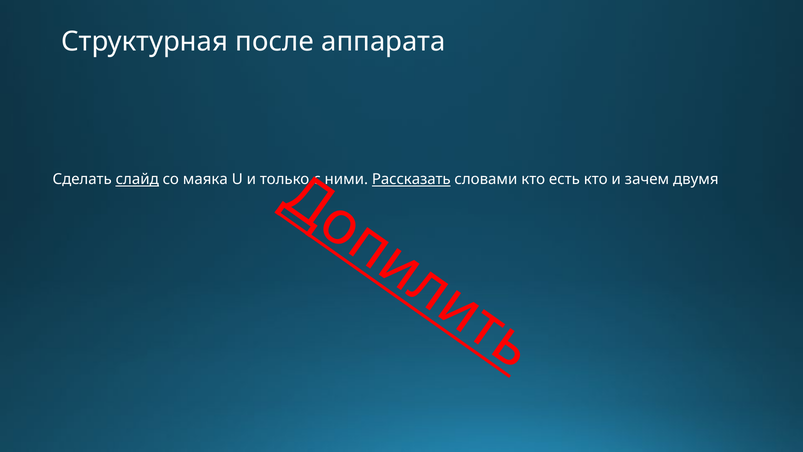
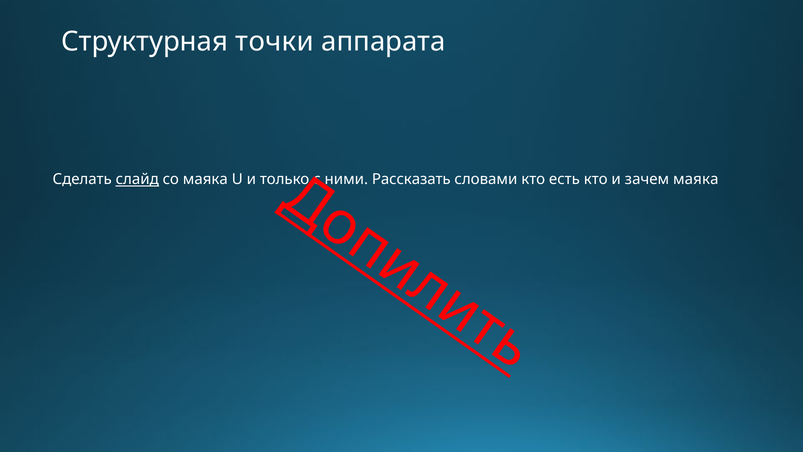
после: после -> точки (275, 42)
Рассказать underline: present -> none (411, 179)
зачем двумя: двумя -> маяка (696, 179)
